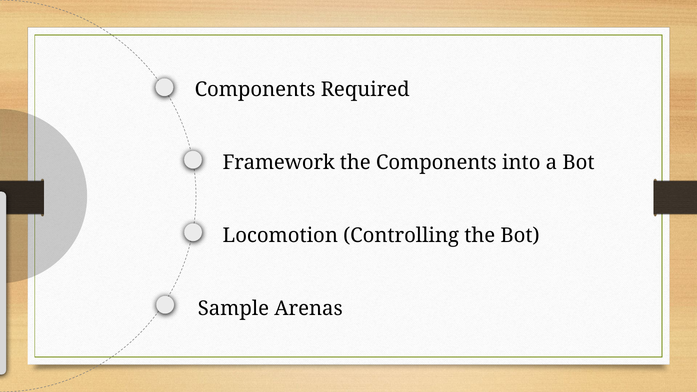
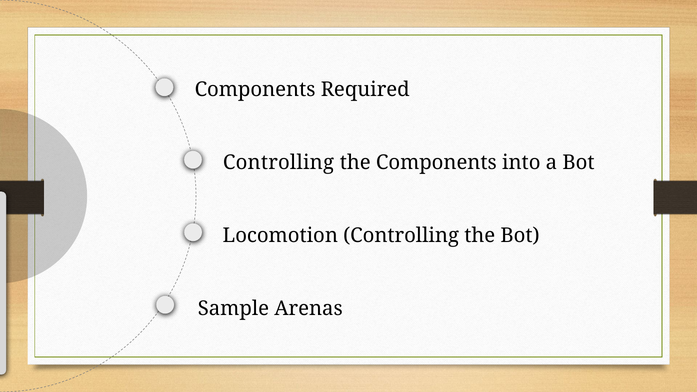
Framework: Framework -> Controlling (278, 163)
